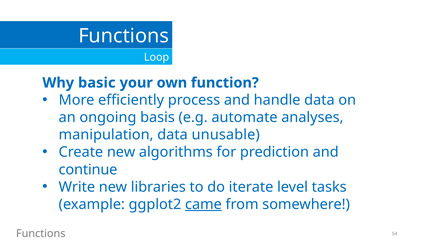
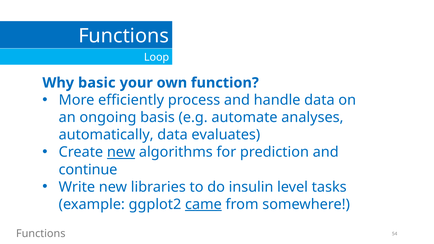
manipulation: manipulation -> automatically (106, 135)
unusable: unusable -> evaluates (226, 135)
new underline: none -> present (121, 152)
iterate: iterate -> insulin (251, 187)
